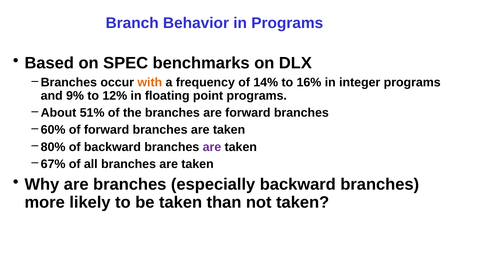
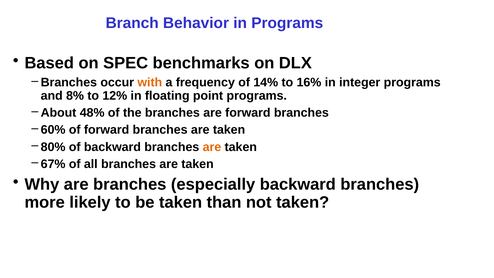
9%: 9% -> 8% (75, 96)
51%: 51% -> 48% (92, 113)
are colour: purple -> orange (212, 147)
